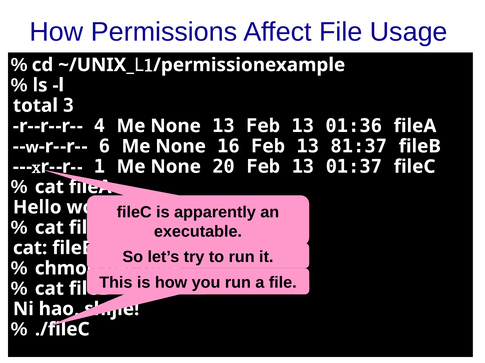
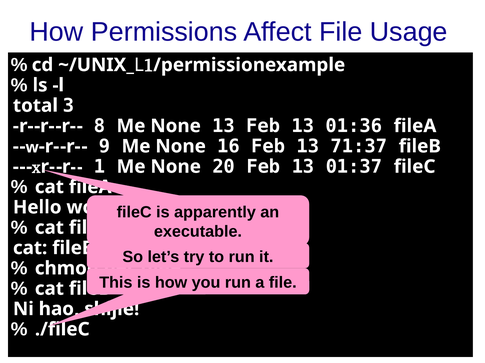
4: 4 -> 8 (100, 126)
6: 6 -> 9 (105, 147)
81:37: 81:37 -> 71:37 (359, 147)
